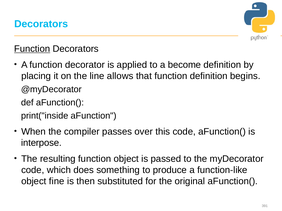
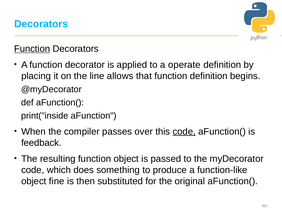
become: become -> operate (184, 65)
code underline: none -> present (184, 132)
interpose: interpose -> feedback (41, 143)
